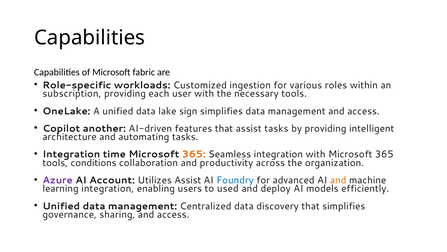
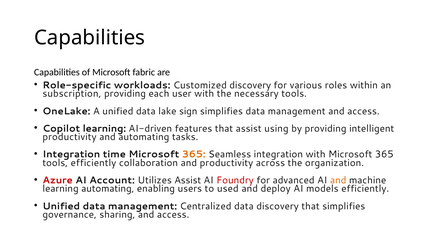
Customized ingestion: ingestion -> discovery (250, 85)
Copilot another: another -> learning (104, 128)
assist tasks: tasks -> using (276, 128)
architecture: architecture -> productivity (70, 137)
tools conditions: conditions -> efficiently (93, 162)
Azure colour: purple -> red (58, 180)
Foundry colour: blue -> red (235, 180)
learning integration: integration -> automating (108, 188)
